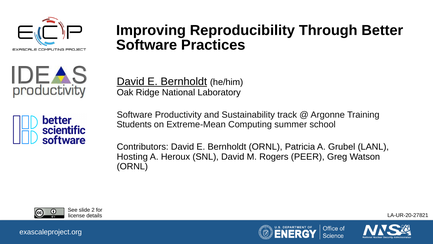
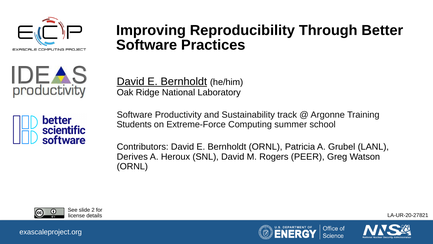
Extreme-Mean: Extreme-Mean -> Extreme-Force (196, 124)
Hosting: Hosting -> Derives (132, 156)
